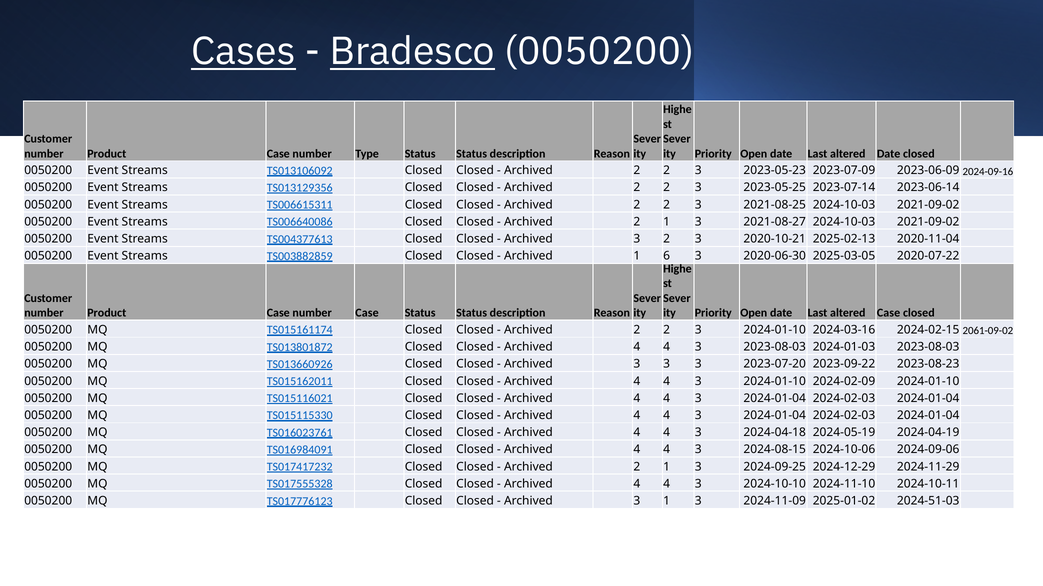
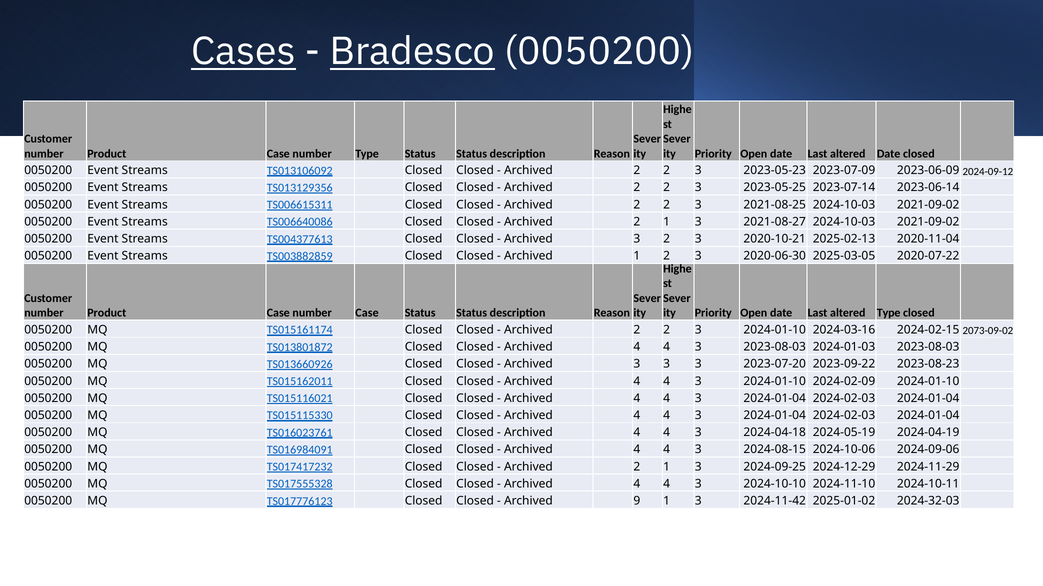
2024-09-16: 2024-09-16 -> 2024-09-12 (988, 172)
1 6: 6 -> 2 (667, 256)
altered Case: Case -> Type (889, 313)
2061-09-02: 2061-09-02 -> 2073-09-02 (988, 331)
3: 3 -> 9 (637, 501)
2024-11-09: 2024-11-09 -> 2024-11-42 (775, 501)
2024-51-03: 2024-51-03 -> 2024-32-03 (928, 501)
